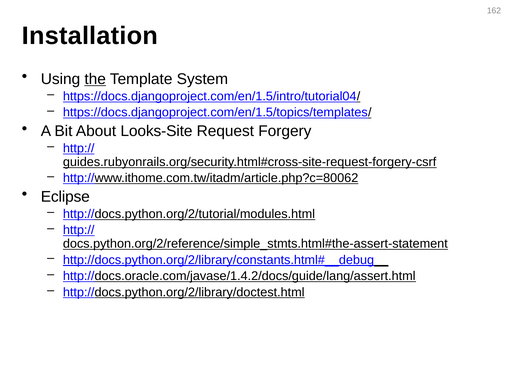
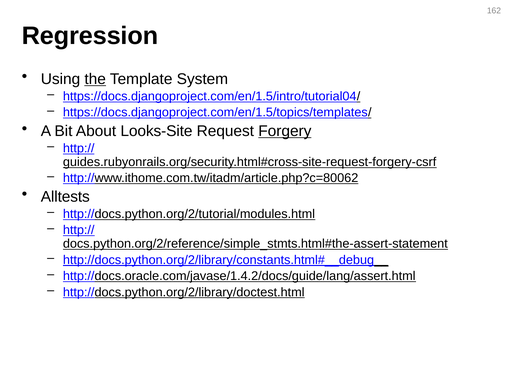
Installation: Installation -> Regression (90, 36)
Forgery underline: none -> present (285, 131)
Eclipse: Eclipse -> Alltests (65, 197)
